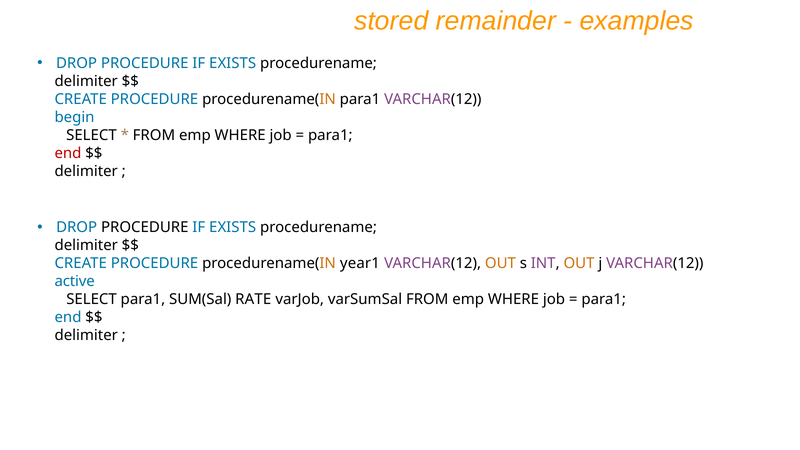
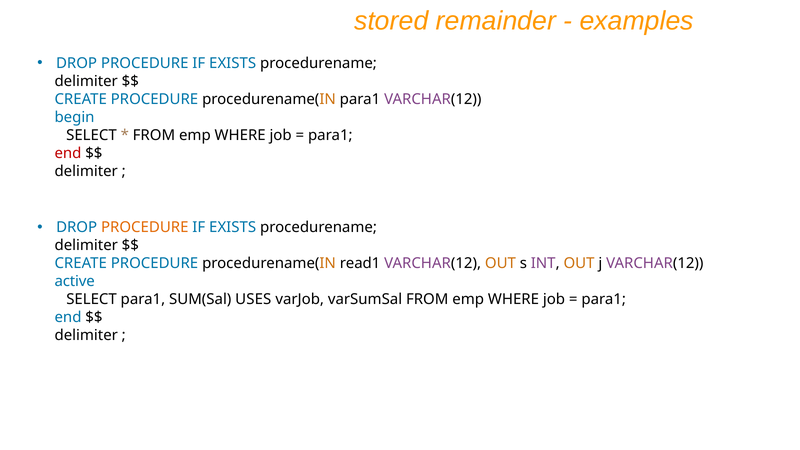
PROCEDURE colour: black -> orange (145, 228)
year1: year1 -> read1 (360, 264)
RATE: RATE -> USES (253, 300)
